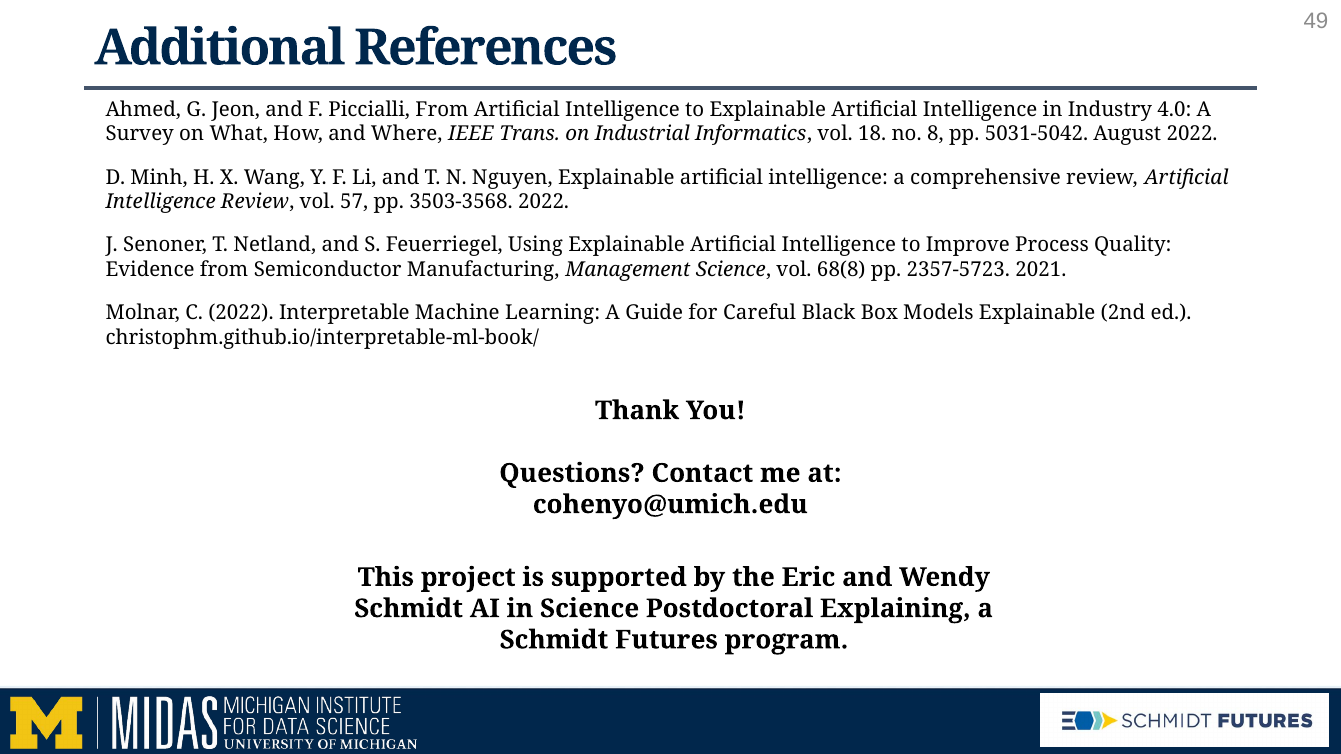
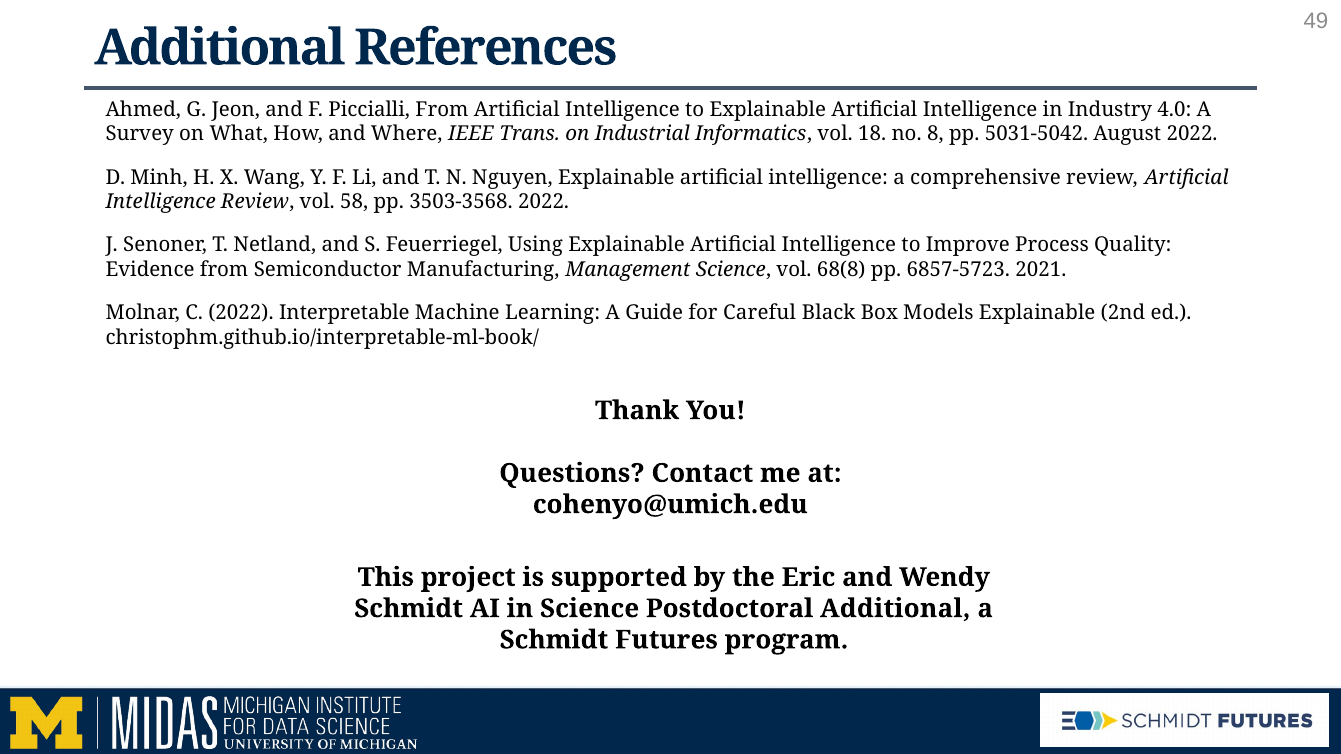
57: 57 -> 58 (354, 202)
2357-5723: 2357-5723 -> 6857-5723 (958, 270)
Postdoctoral Explaining: Explaining -> Additional (895, 609)
